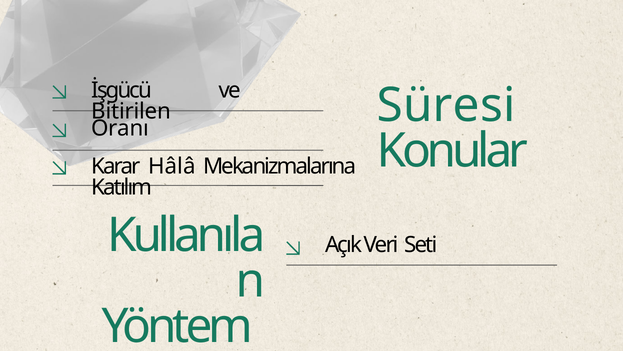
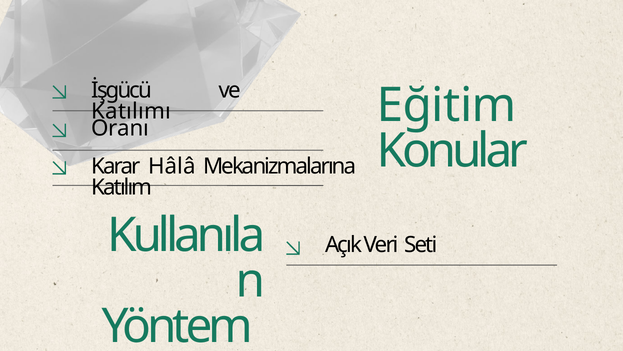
Süresi: Süresi -> Eğitim (447, 105)
Bitirilen: Bitirilen -> Katılımı (131, 111)
